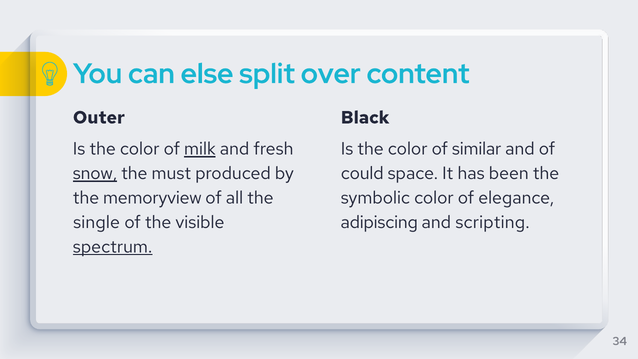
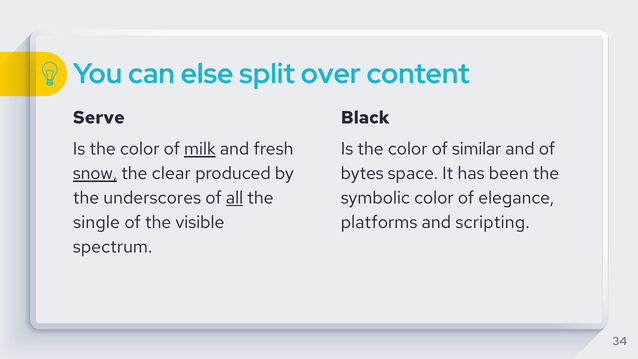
Outer: Outer -> Serve (99, 118)
must: must -> clear (171, 174)
could: could -> bytes (362, 174)
memoryview: memoryview -> underscores (152, 198)
all underline: none -> present (234, 198)
adipiscing: adipiscing -> platforms (379, 222)
spectrum underline: present -> none (113, 247)
